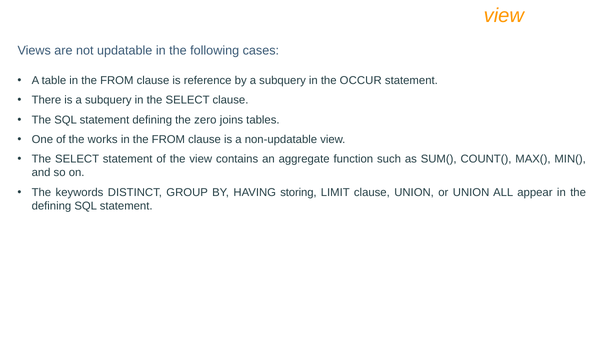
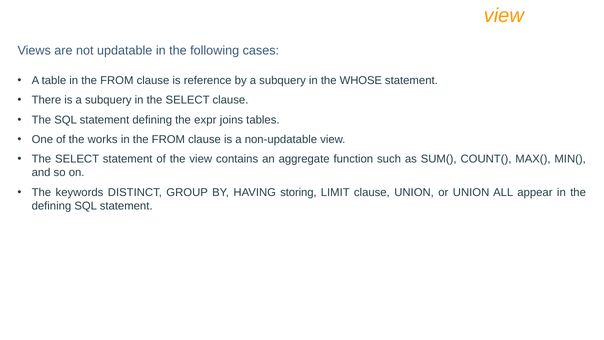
OCCUR: OCCUR -> WHOSE (361, 81)
zero: zero -> expr (205, 120)
